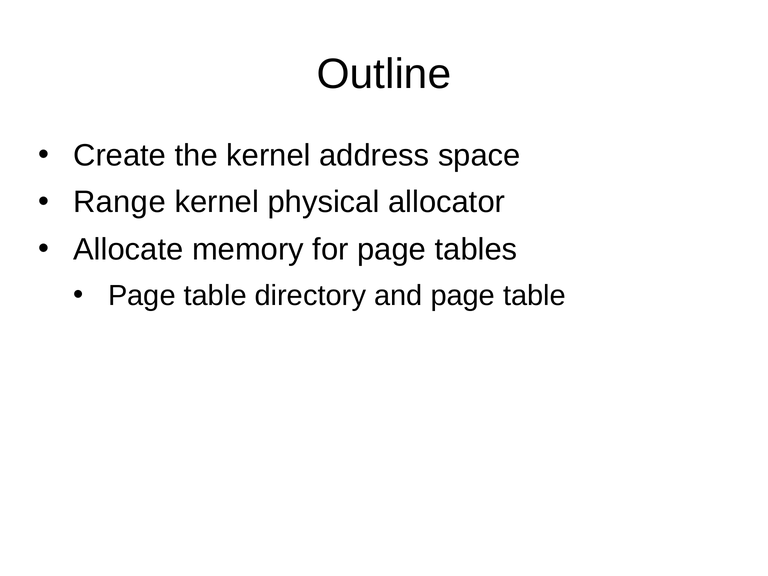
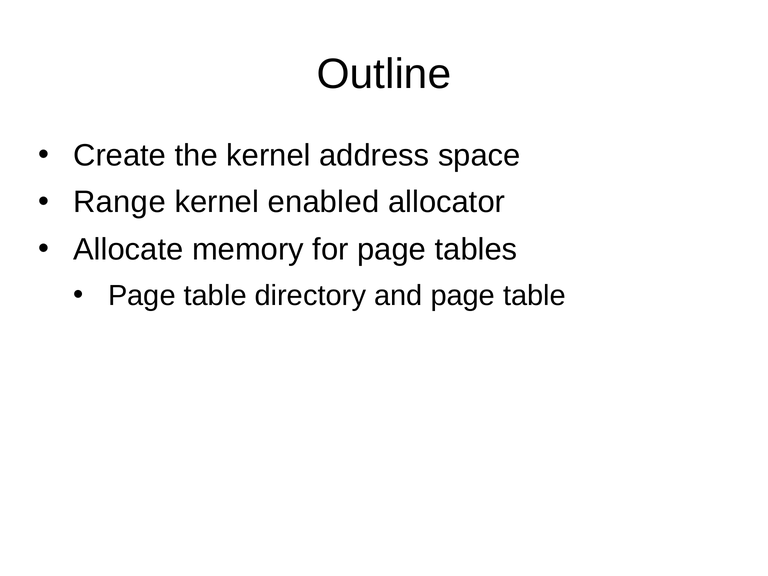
physical: physical -> enabled (323, 202)
